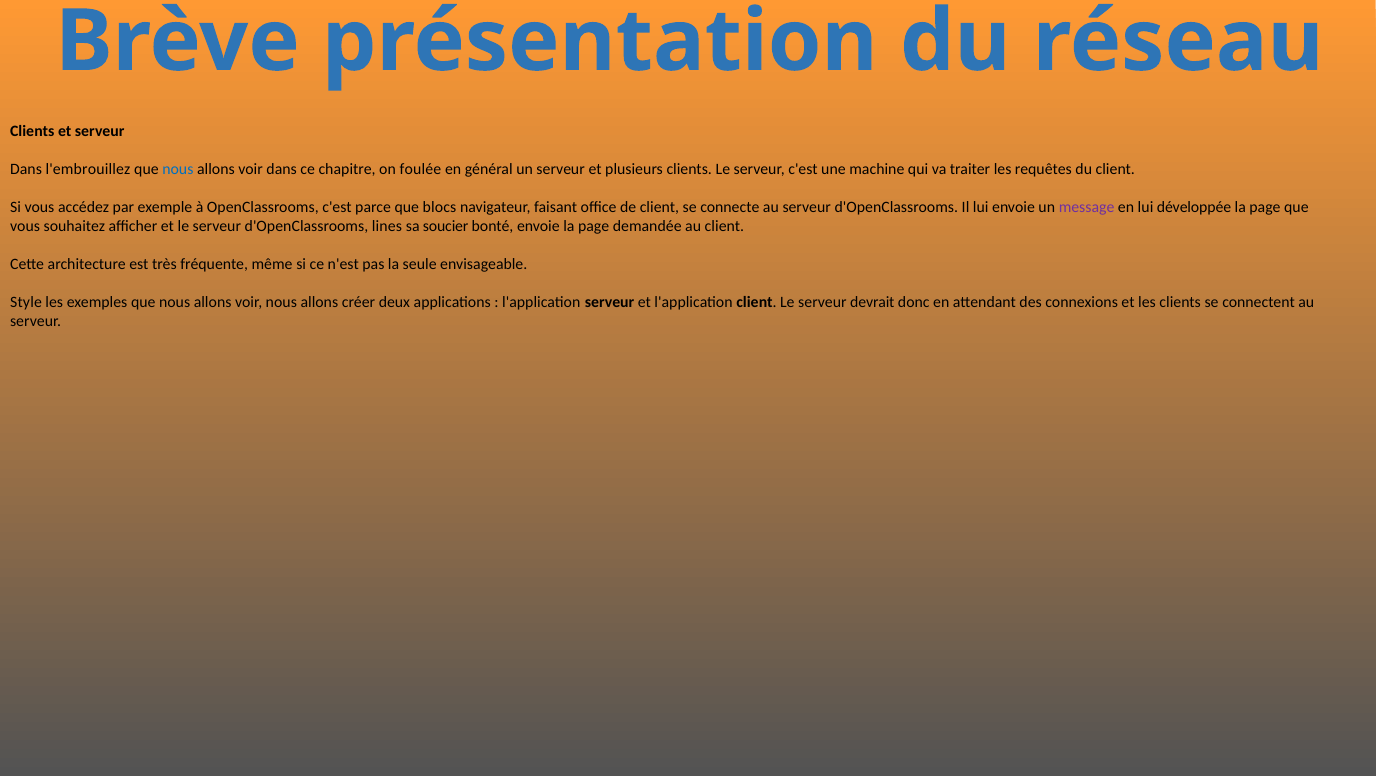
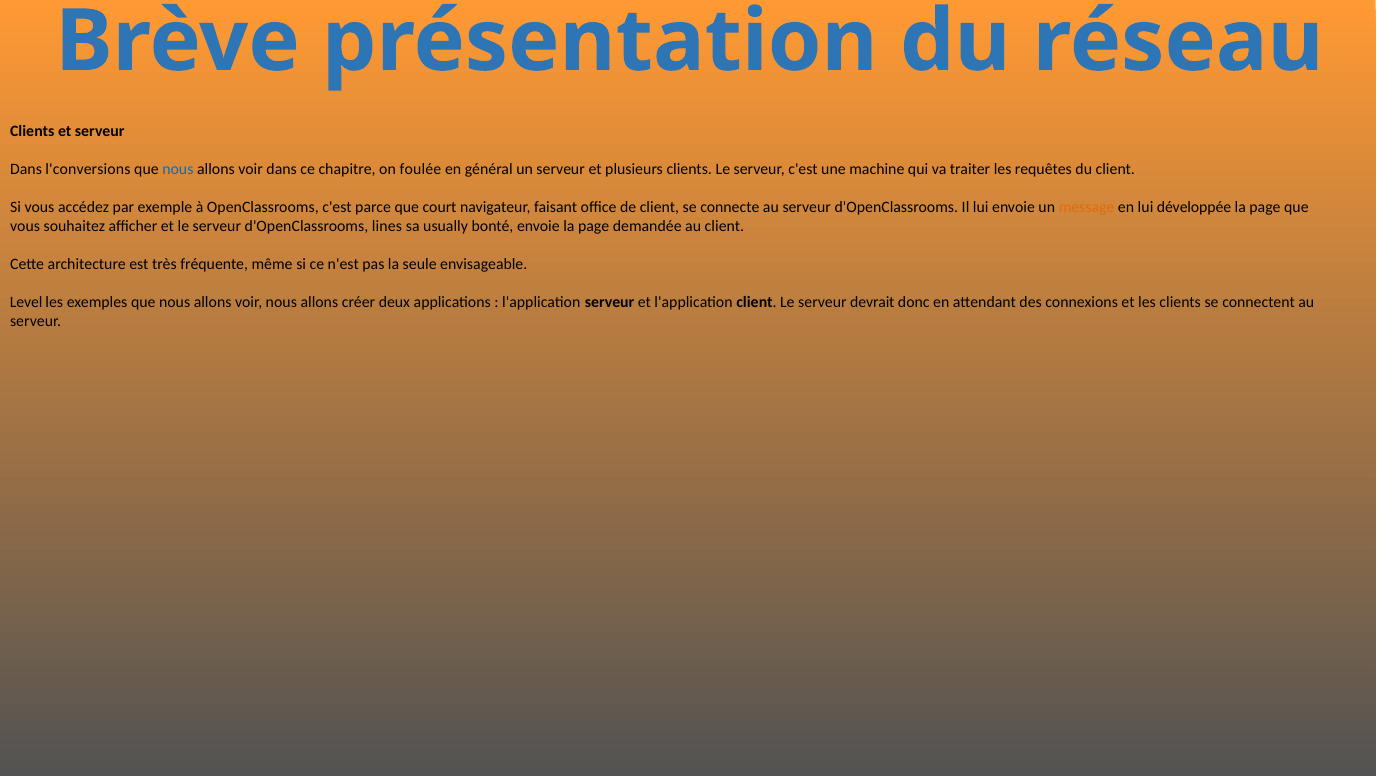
l'embrouillez: l'embrouillez -> l'conversions (88, 170)
blocs: blocs -> court (440, 207)
message colour: purple -> orange (1087, 207)
soucier: soucier -> usually (446, 226)
Style: Style -> Level (26, 302)
